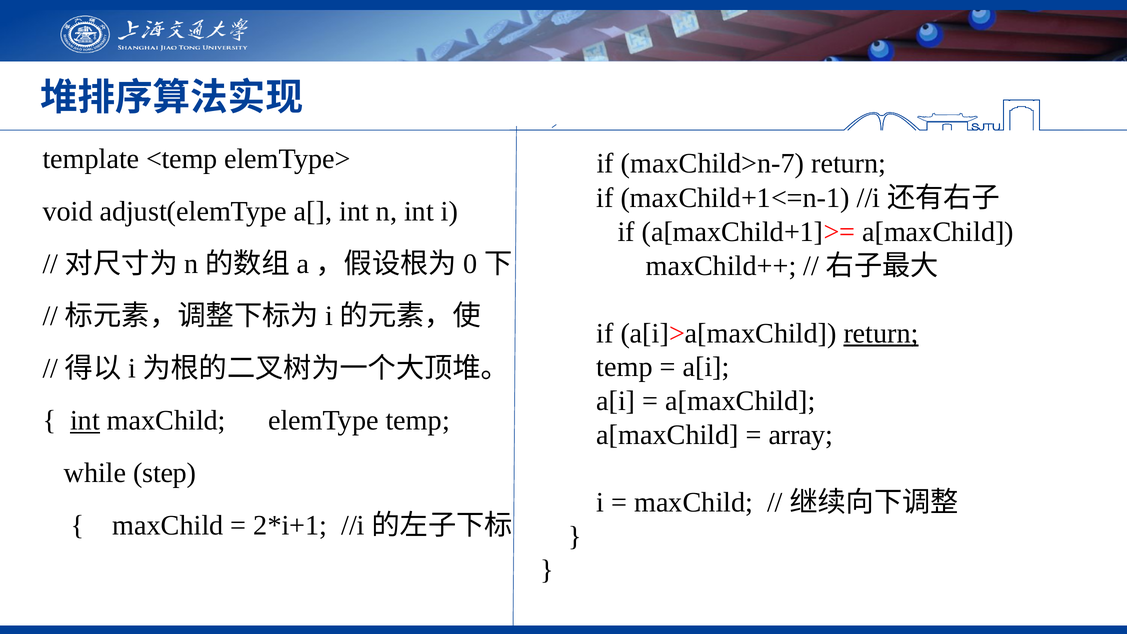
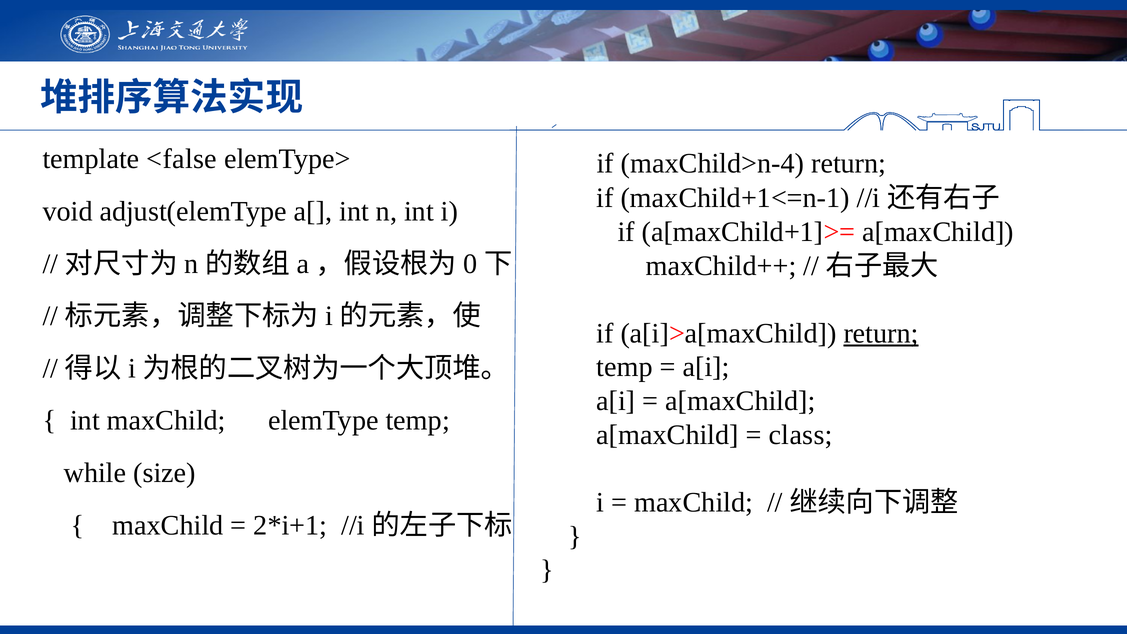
<temp: <temp -> <false (182, 159)
maxChild>n-7: maxChild>n-7 -> maxChild>n-4 (713, 163)
int underline: present -> none (85, 421)
array: array -> class (801, 435)
step: step -> size (164, 473)
